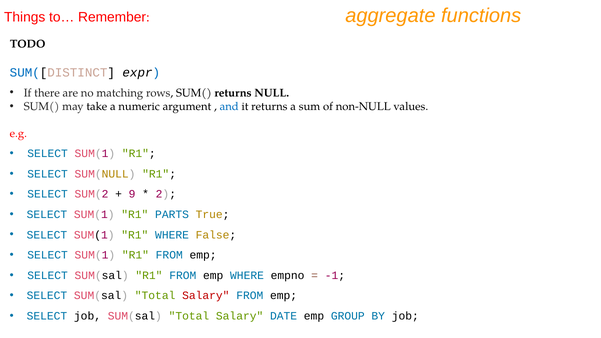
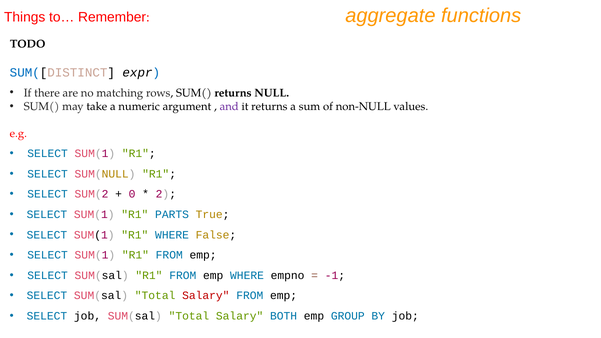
and colour: blue -> purple (229, 106)
9: 9 -> 0 (132, 194)
DATE: DATE -> BOTH (284, 316)
